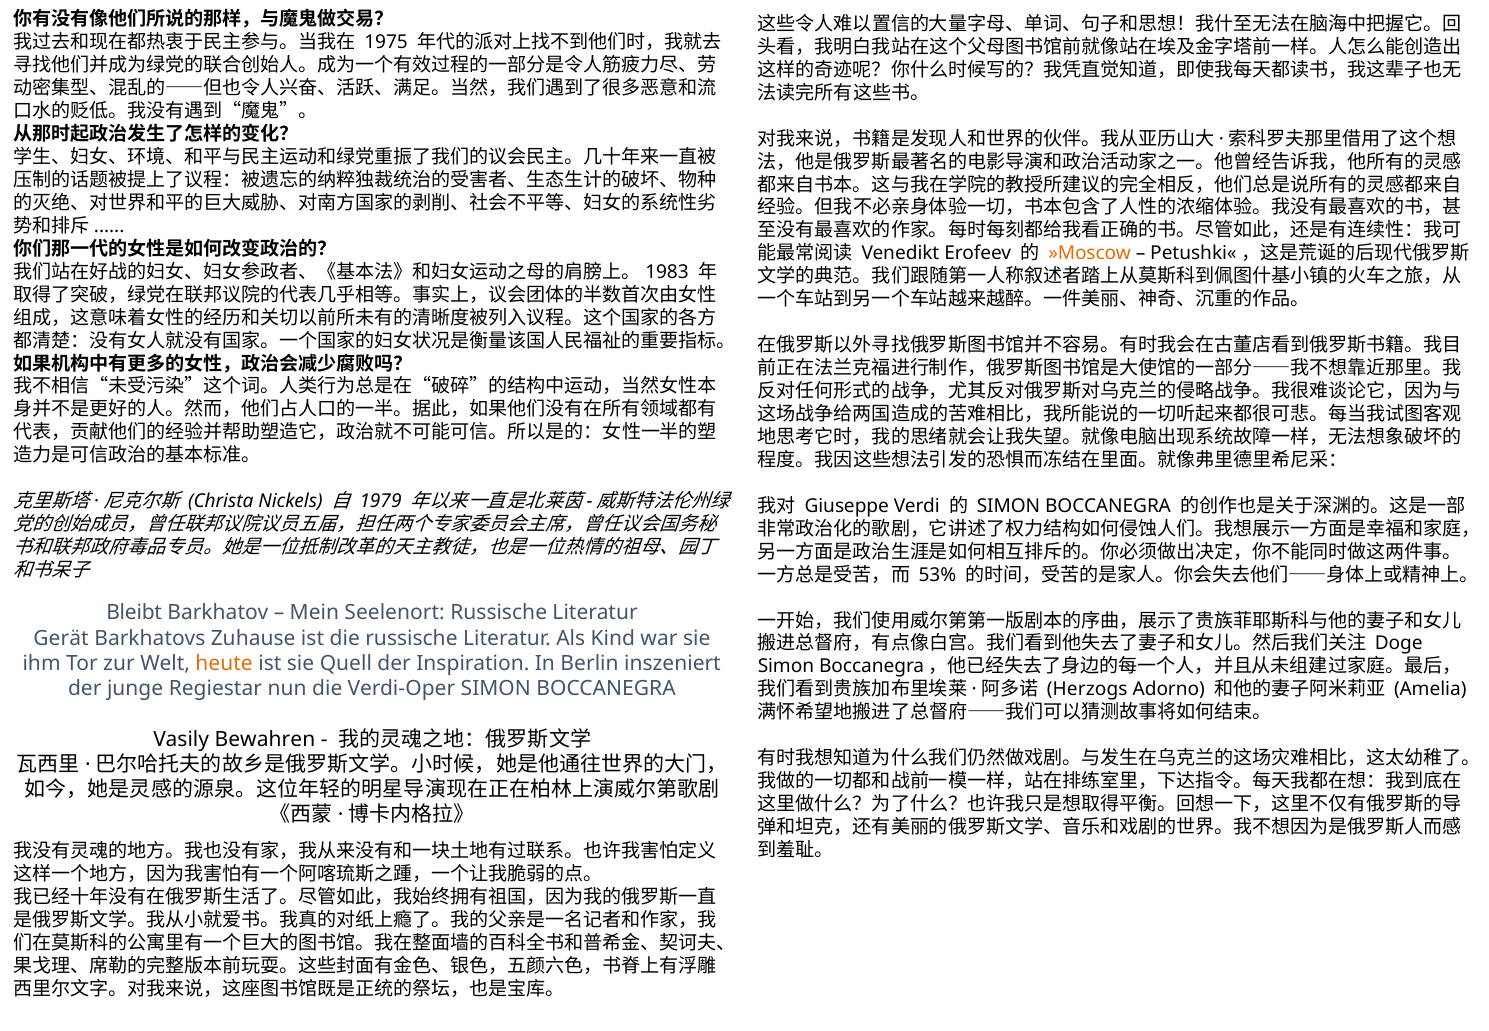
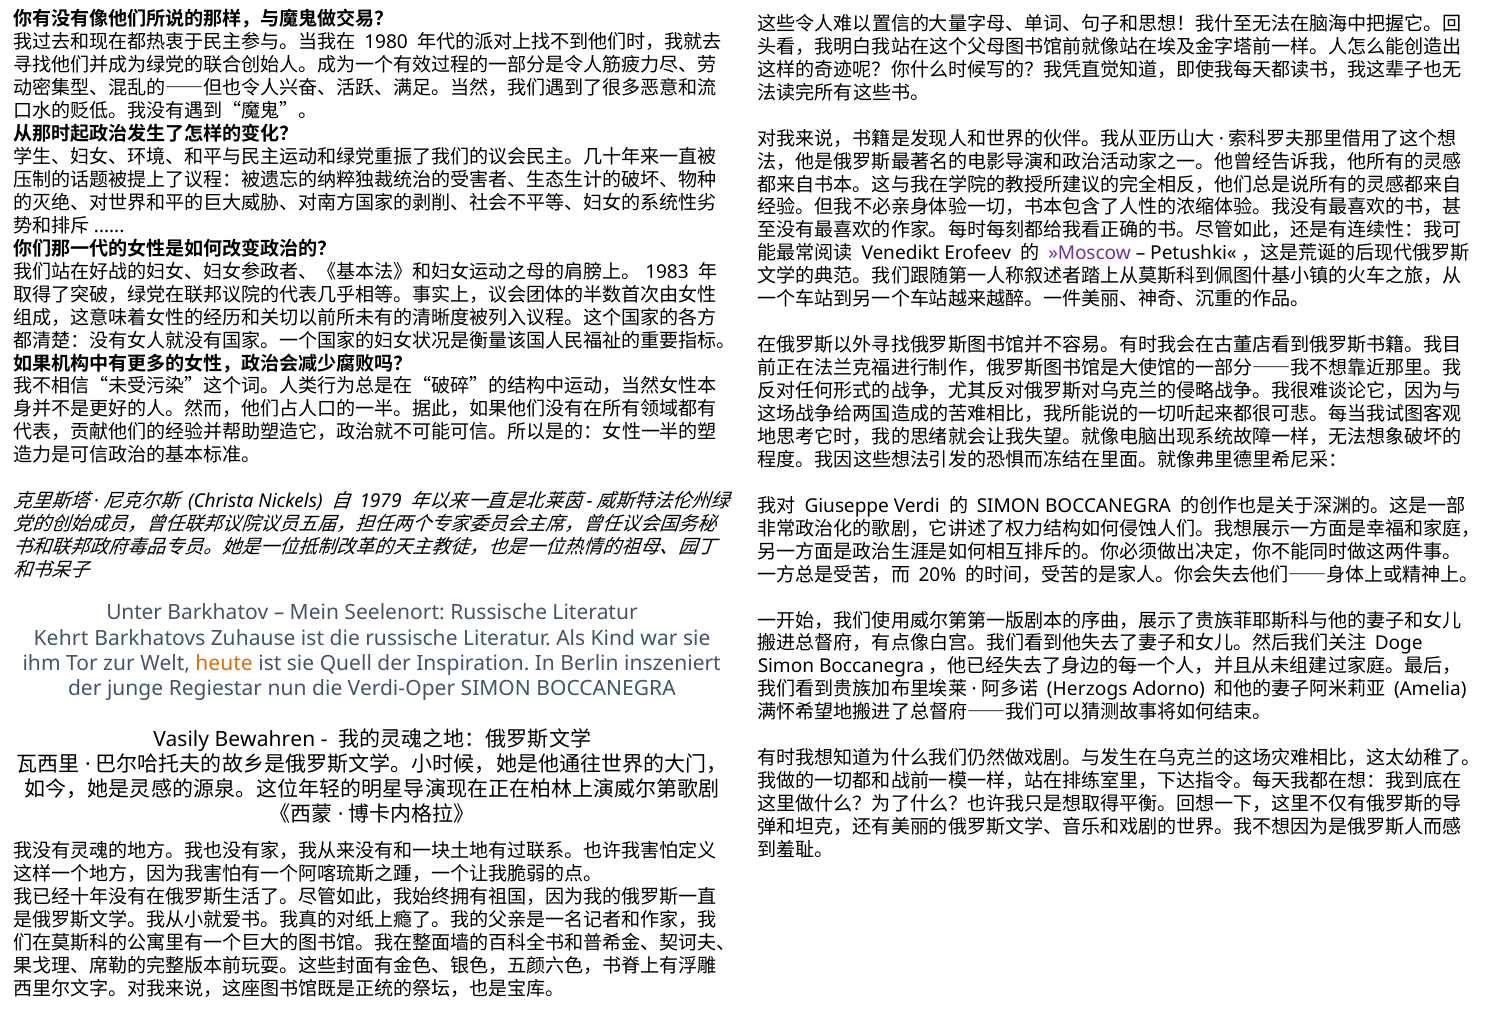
1975: 1975 -> 1980 (386, 42)
»Moscow colour: orange -> purple (1090, 254)
53%: 53% -> 20% (937, 575)
Bleibt: Bleibt -> Unter (134, 613)
Gerät: Gerät -> Kehrt (61, 638)
